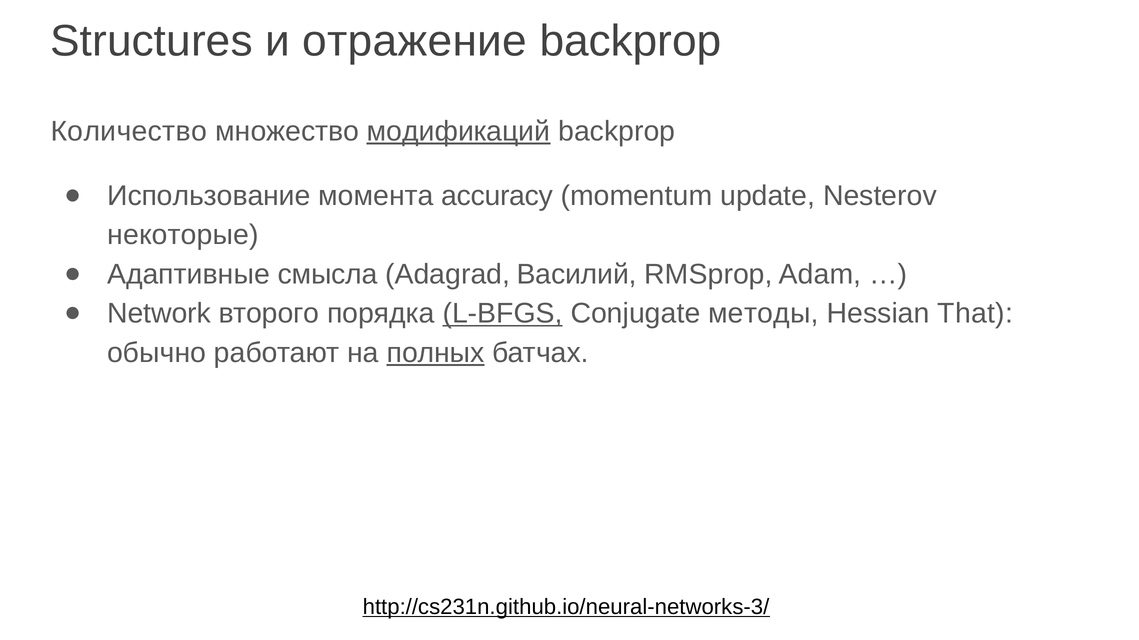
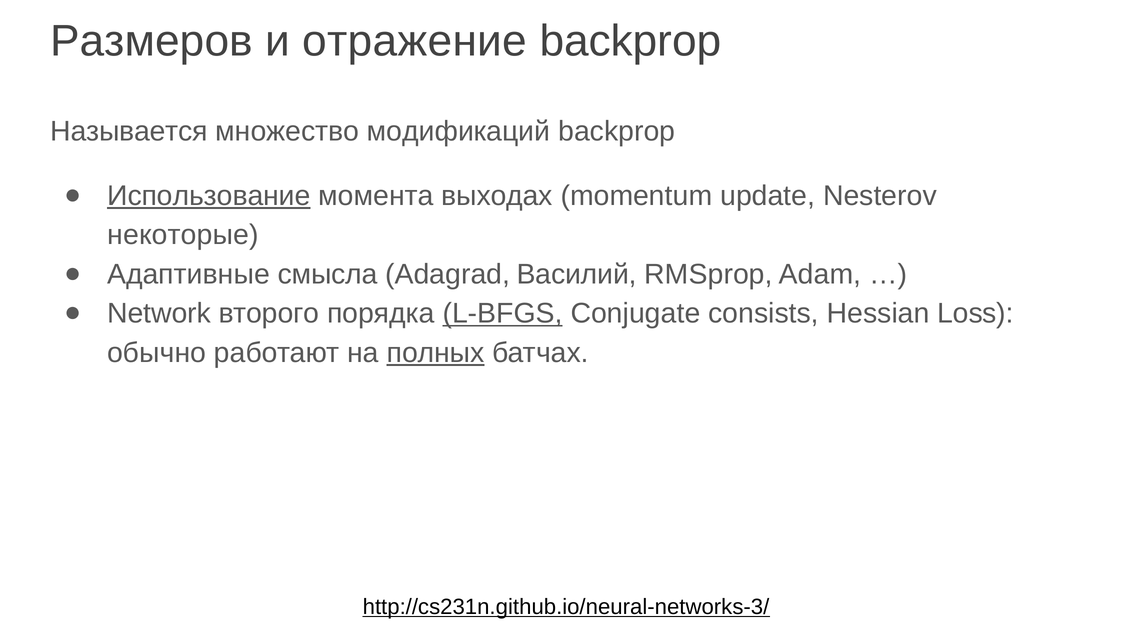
Structures: Structures -> Размеров (152, 41)
Количество: Количество -> Называется (129, 131)
модификаций underline: present -> none (458, 131)
Использование underline: none -> present (209, 196)
accuracy: accuracy -> выходах (497, 196)
методы: методы -> consists (764, 314)
That: That -> Loss (975, 314)
